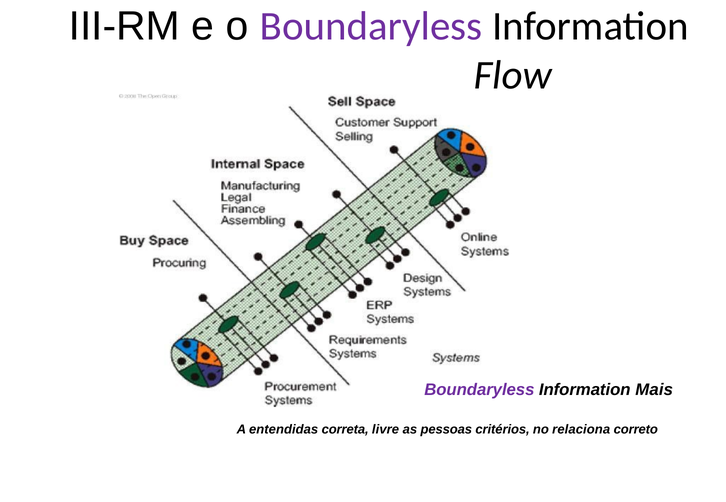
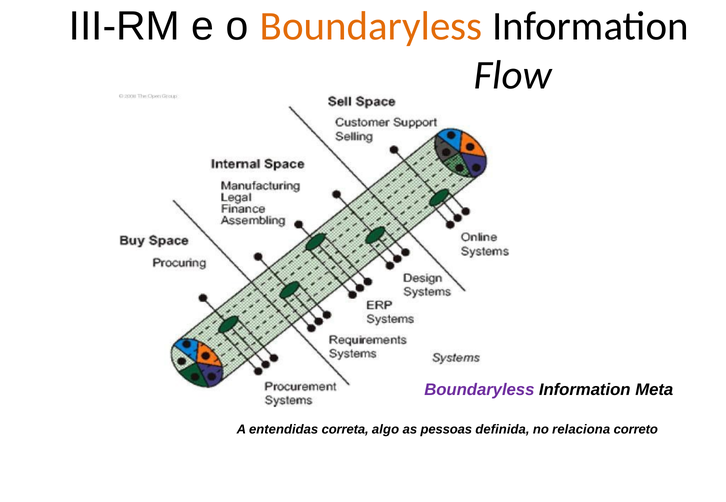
Boundaryless colour: purple -> orange (371, 26)
Mais: Mais -> Meta (654, 390)
livre: livre -> algo (386, 430)
critérios: critérios -> definida (502, 430)
